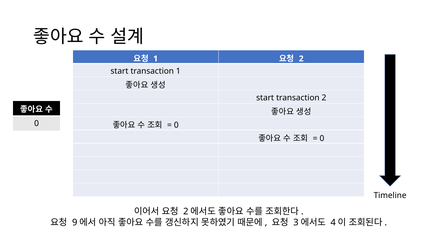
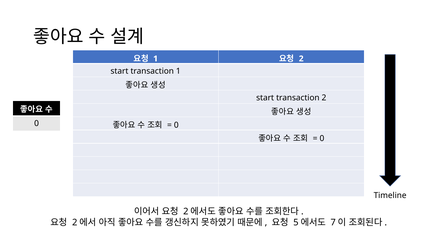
9: 9 -> 2 (75, 222)
3: 3 -> 5 (296, 222)
4: 4 -> 7 (333, 222)
